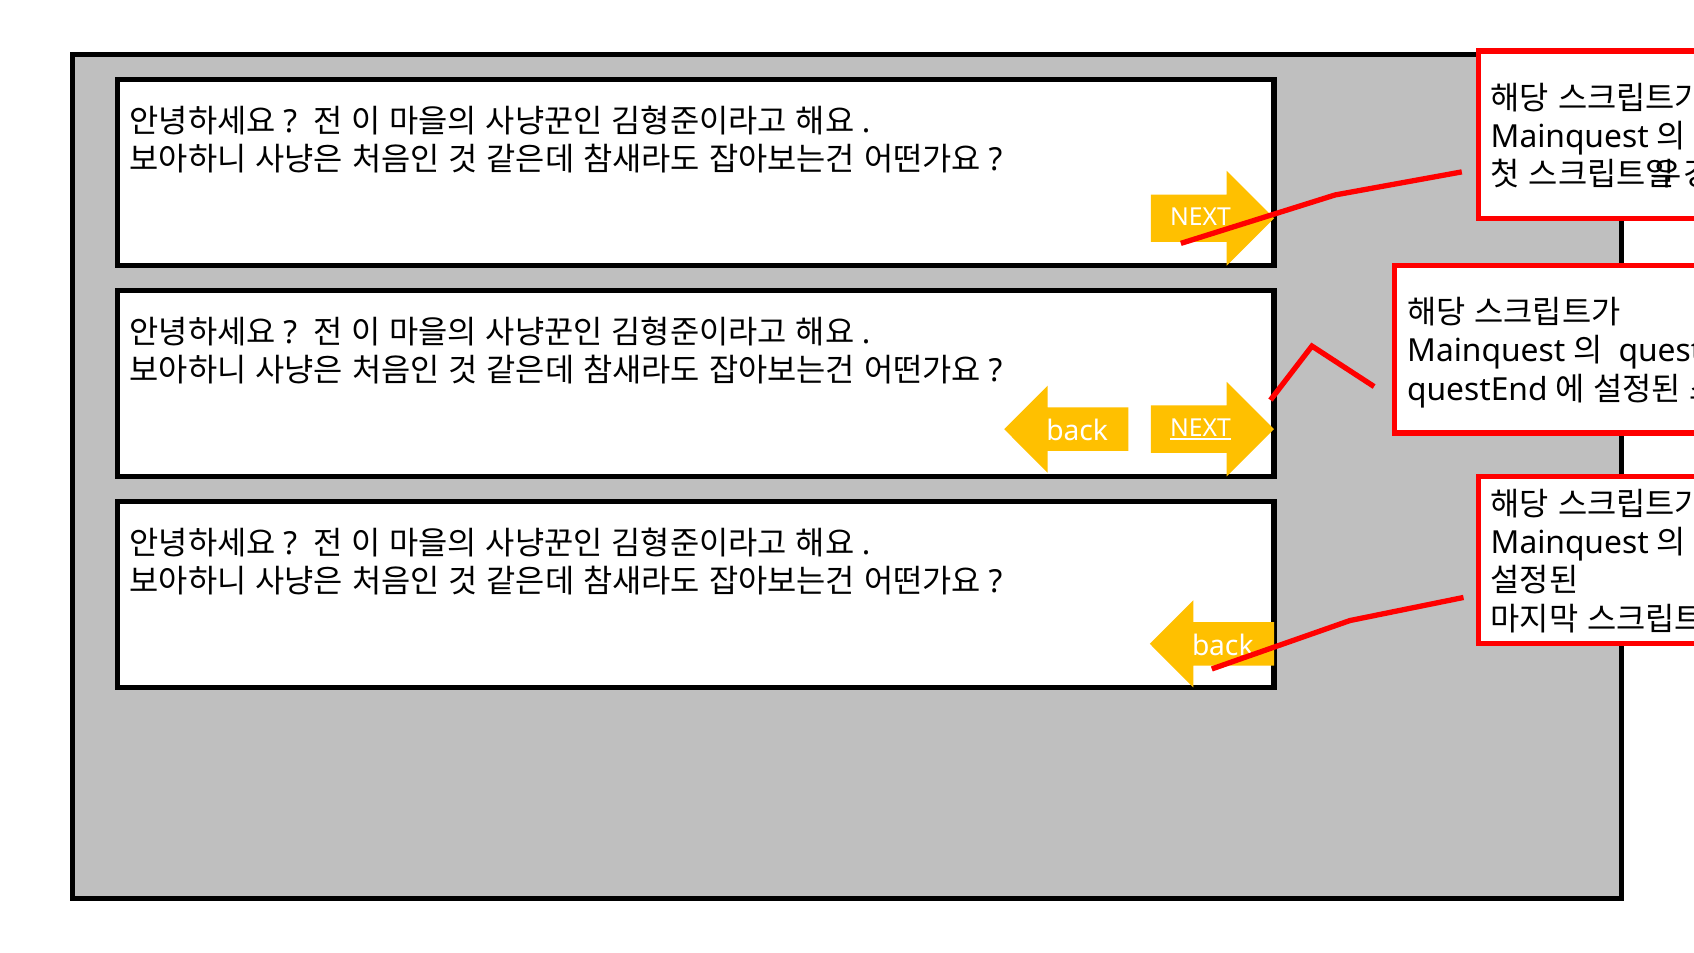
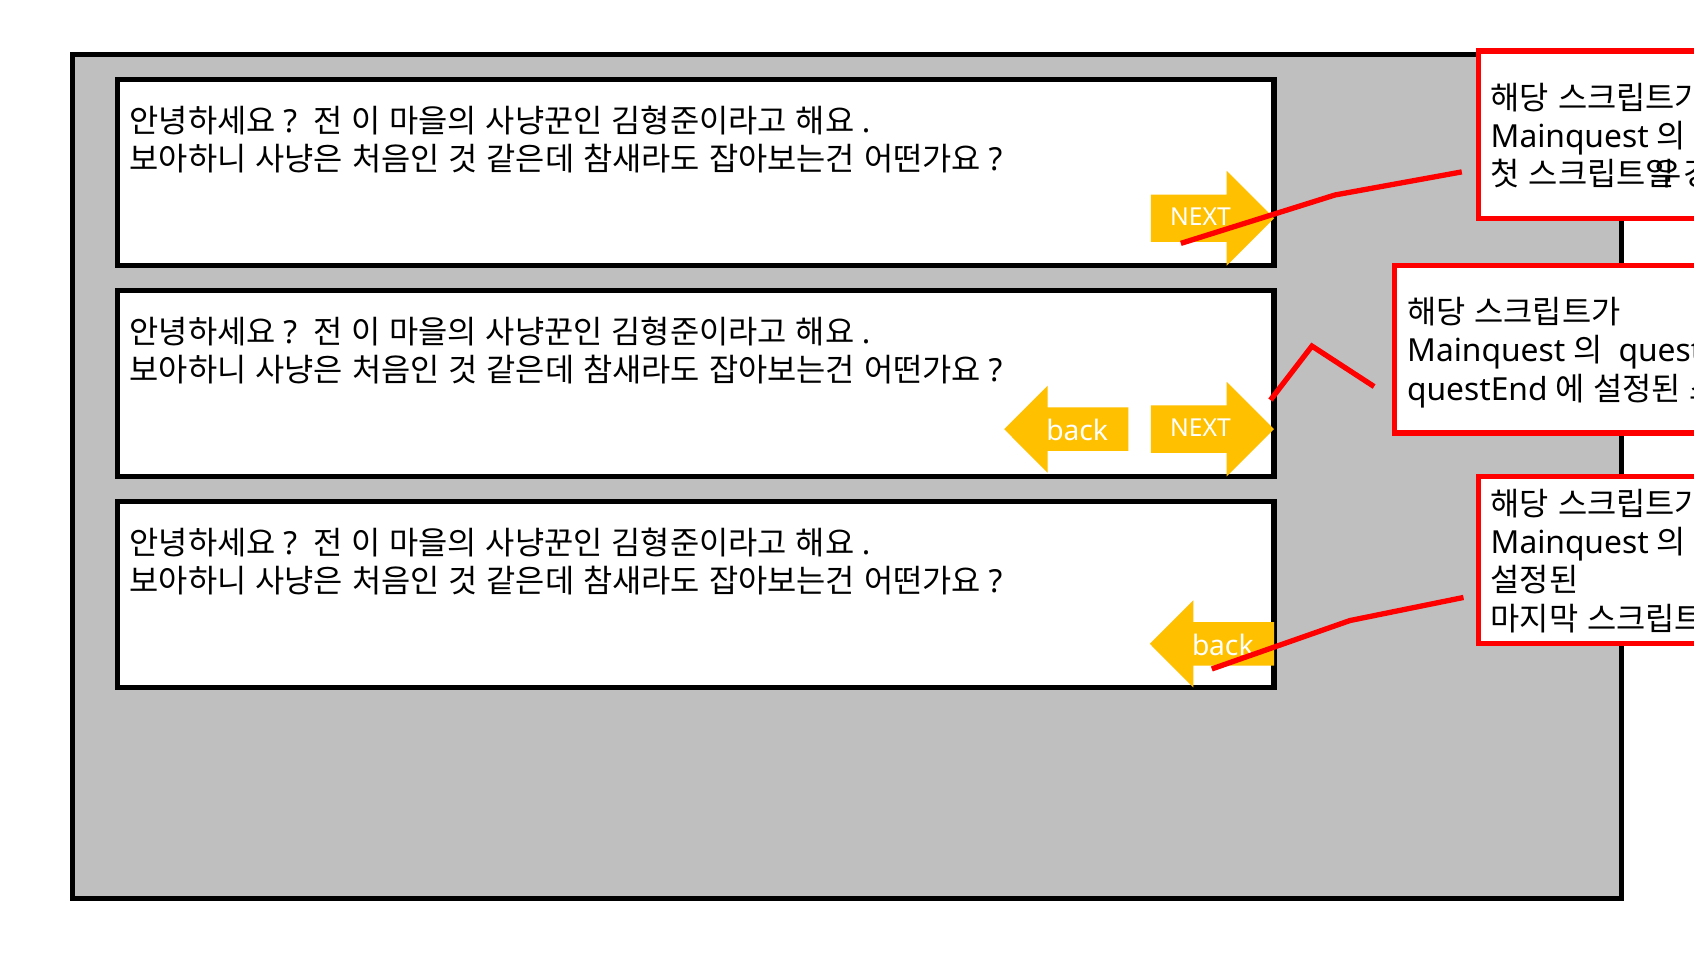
NEXT underline: present -> none (1201, 428)
